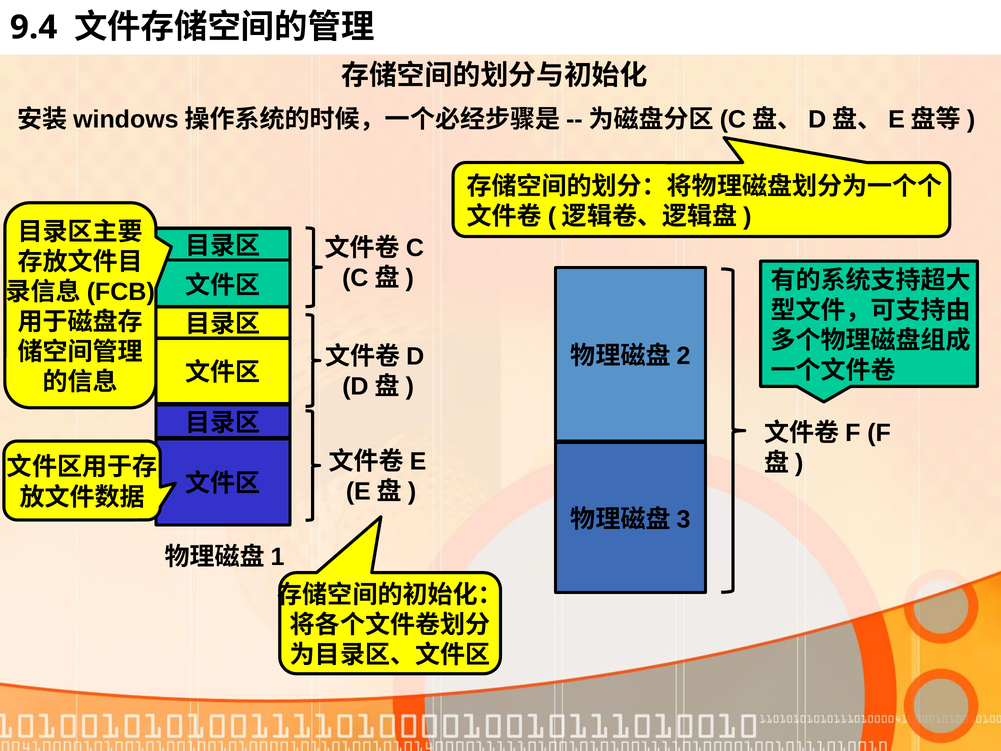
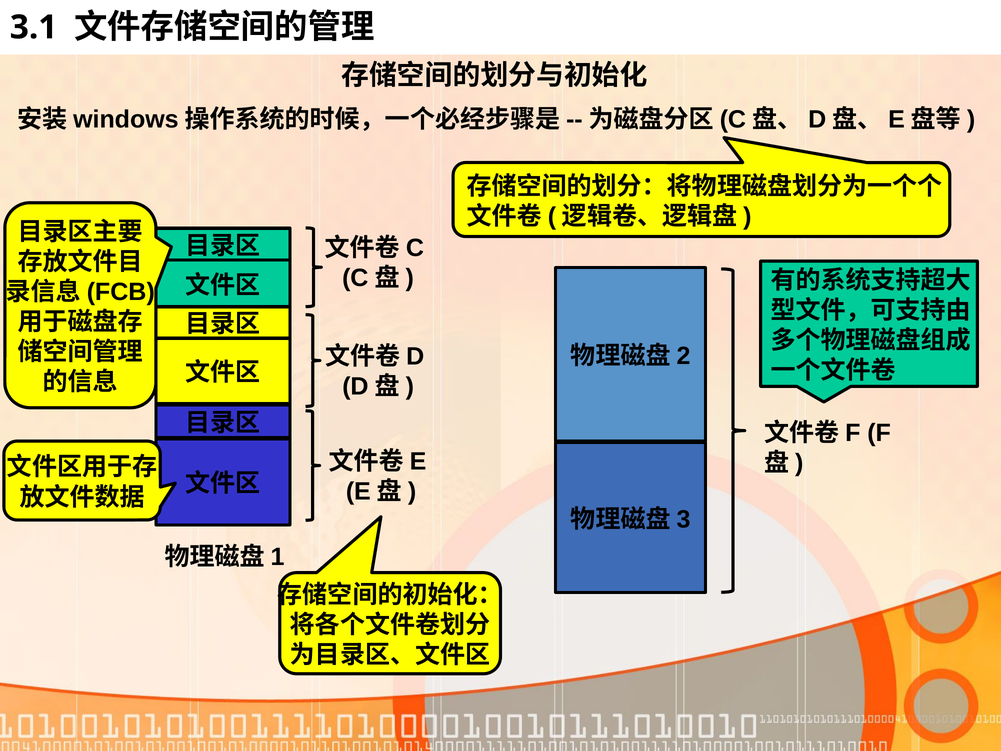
9.4: 9.4 -> 3.1 (34, 27)
